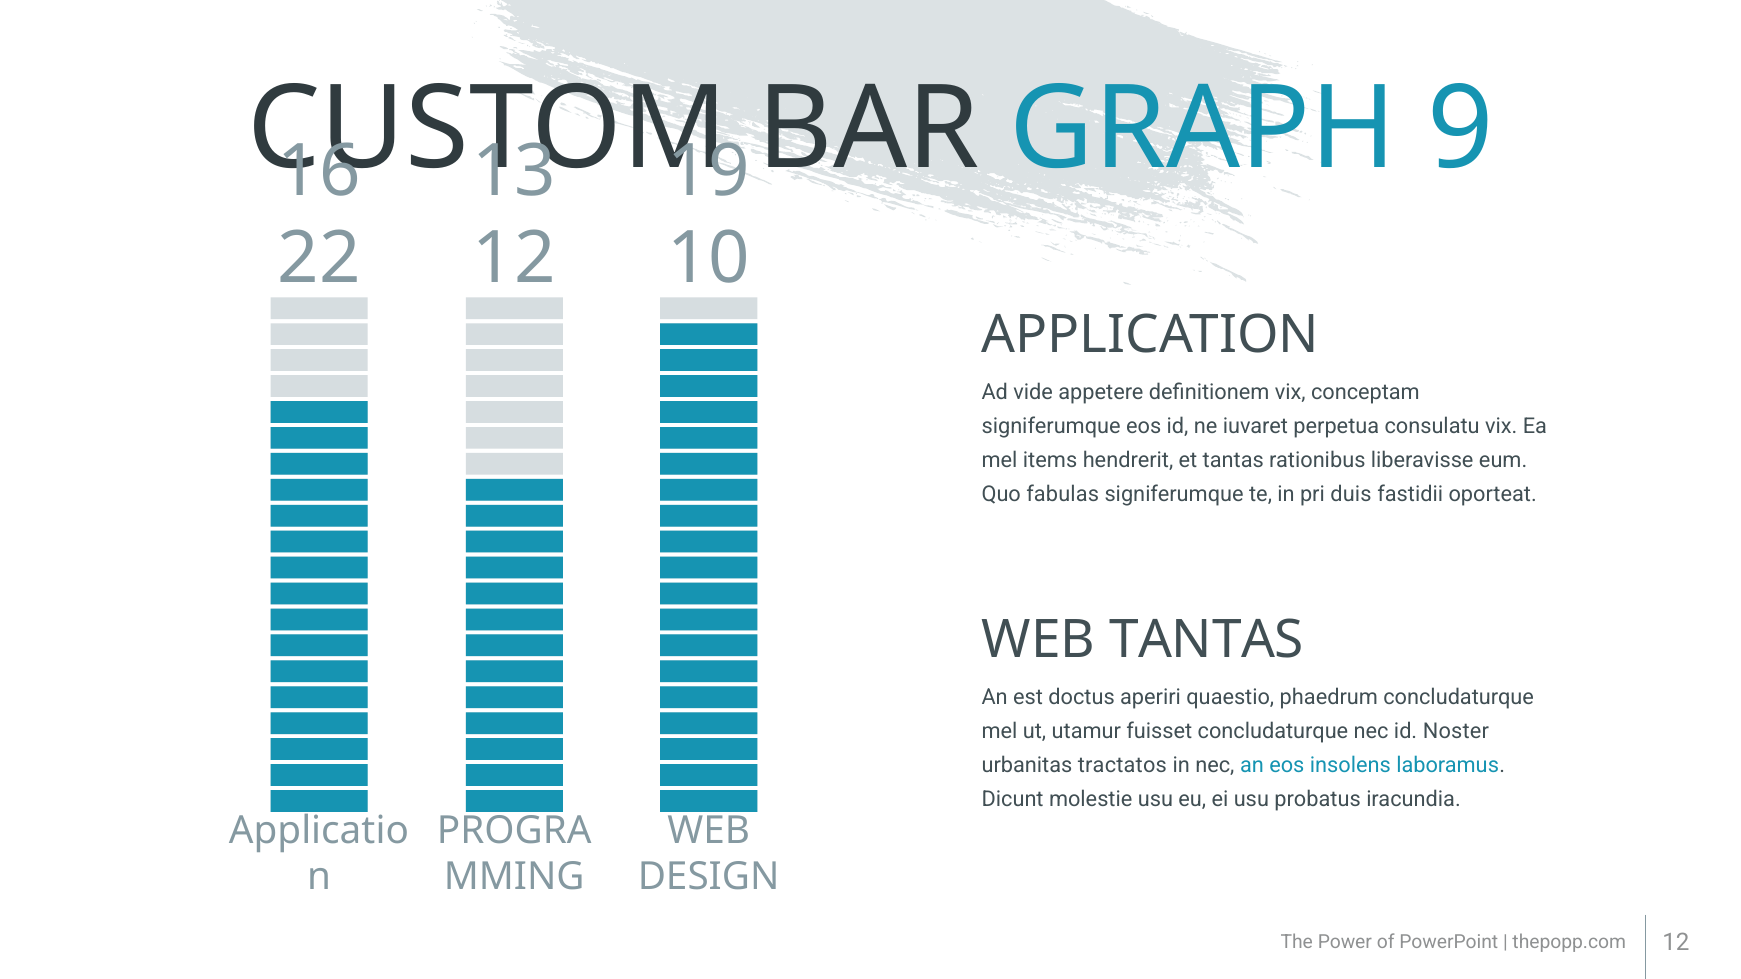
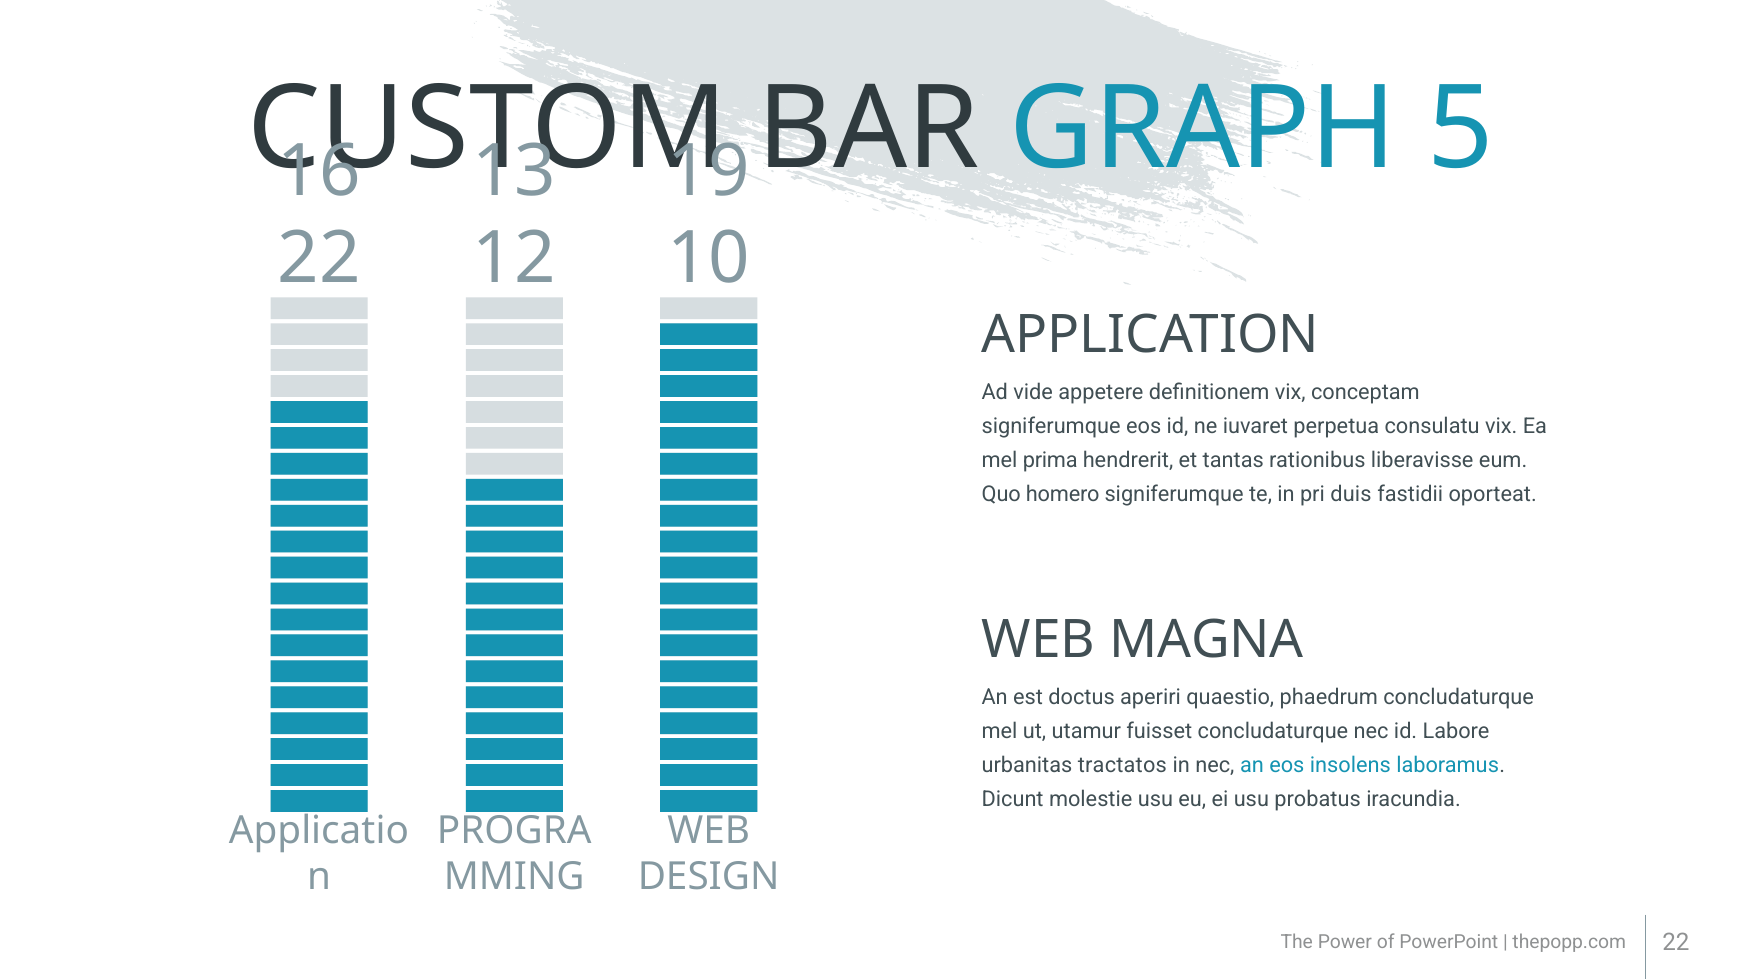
9: 9 -> 5 (1460, 129)
items: items -> prima (1050, 461)
fabulas: fabulas -> homero (1063, 494)
WEB TANTAS: TANTAS -> MAGNA (1207, 640)
Noster: Noster -> Labore (1456, 731)
thepopp.com 12: 12 -> 22 (1676, 942)
